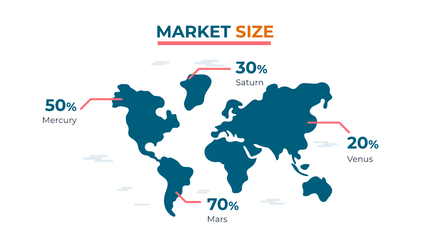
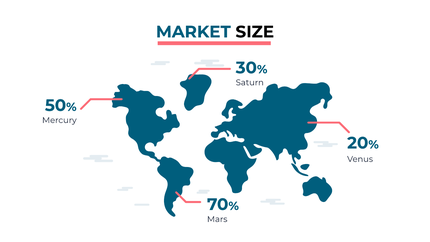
SIZE colour: orange -> black (255, 32)
